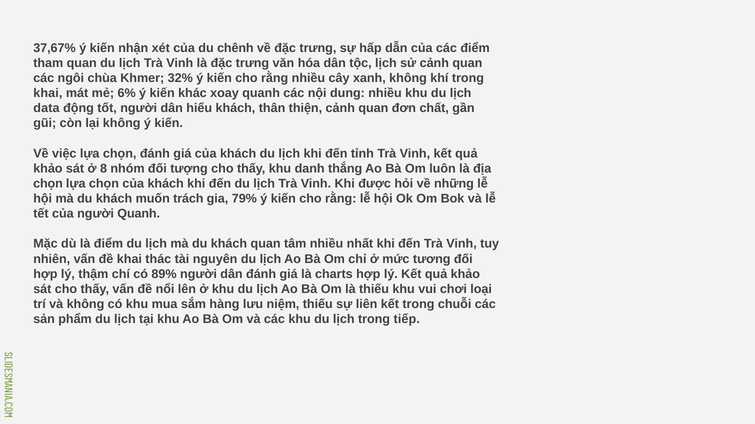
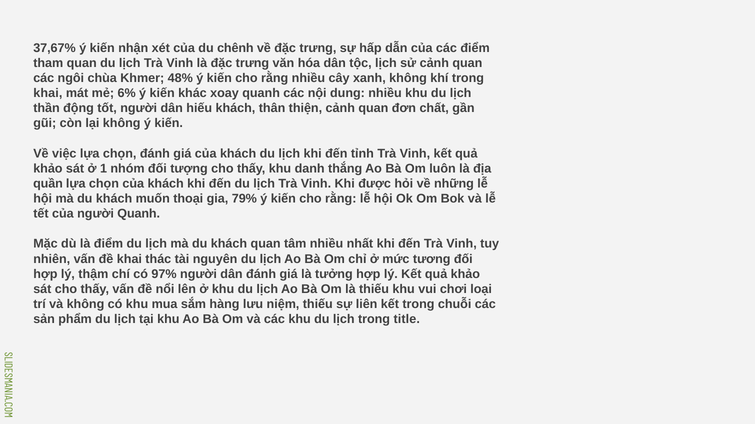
32%: 32% -> 48% (180, 78)
data: data -> thần (47, 108)
8: 8 -> 1 (104, 169)
chọn: chọn -> quần (48, 184)
trách: trách -> thoại (188, 199)
89%: 89% -> 97% (164, 274)
charts: charts -> tưởng (334, 274)
tiếp: tiếp -> title (407, 320)
